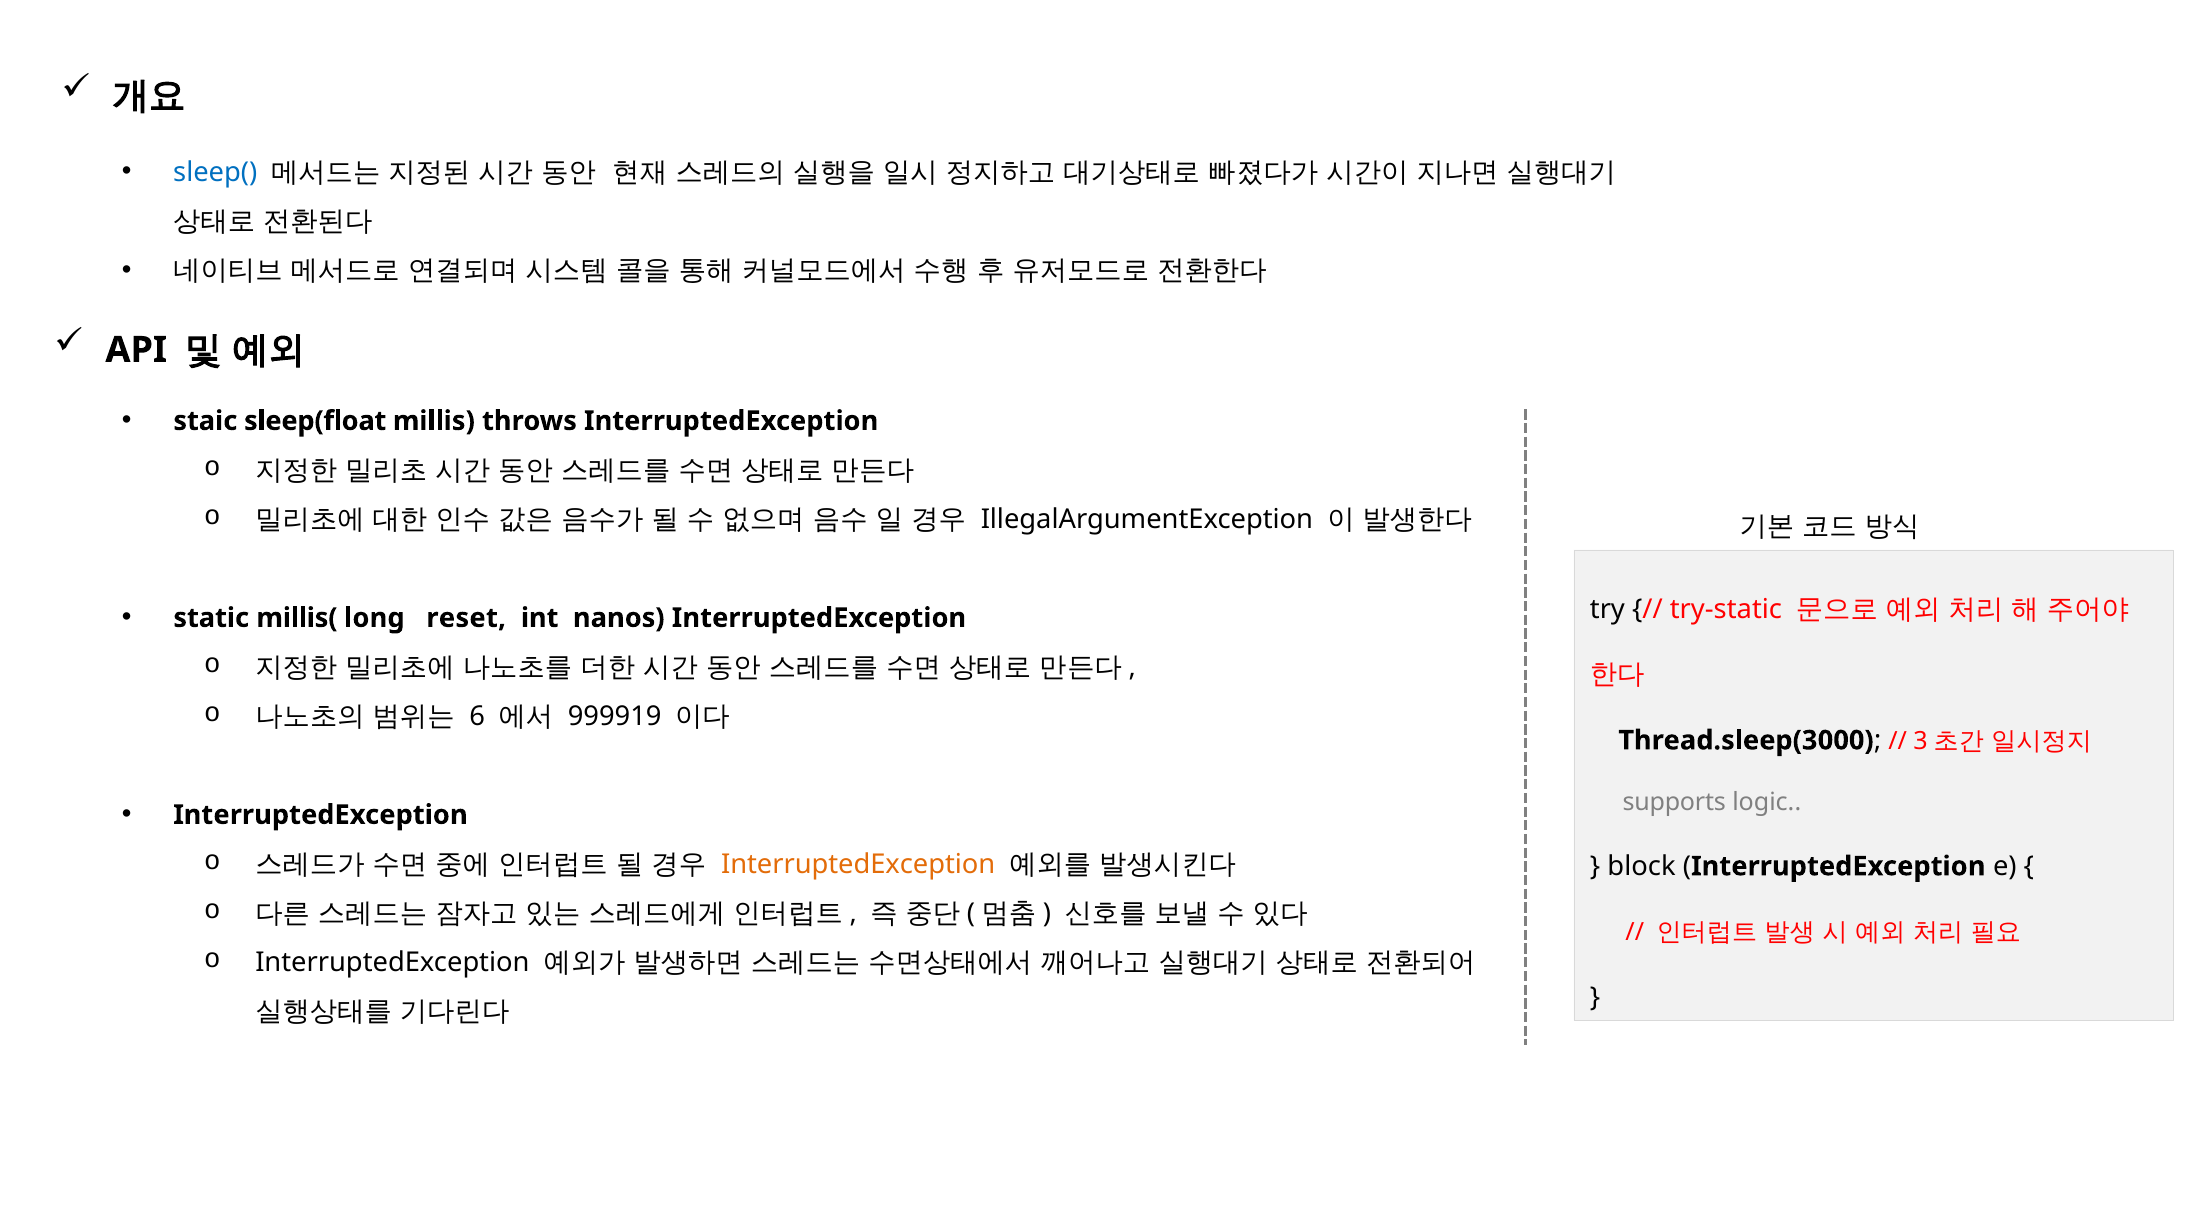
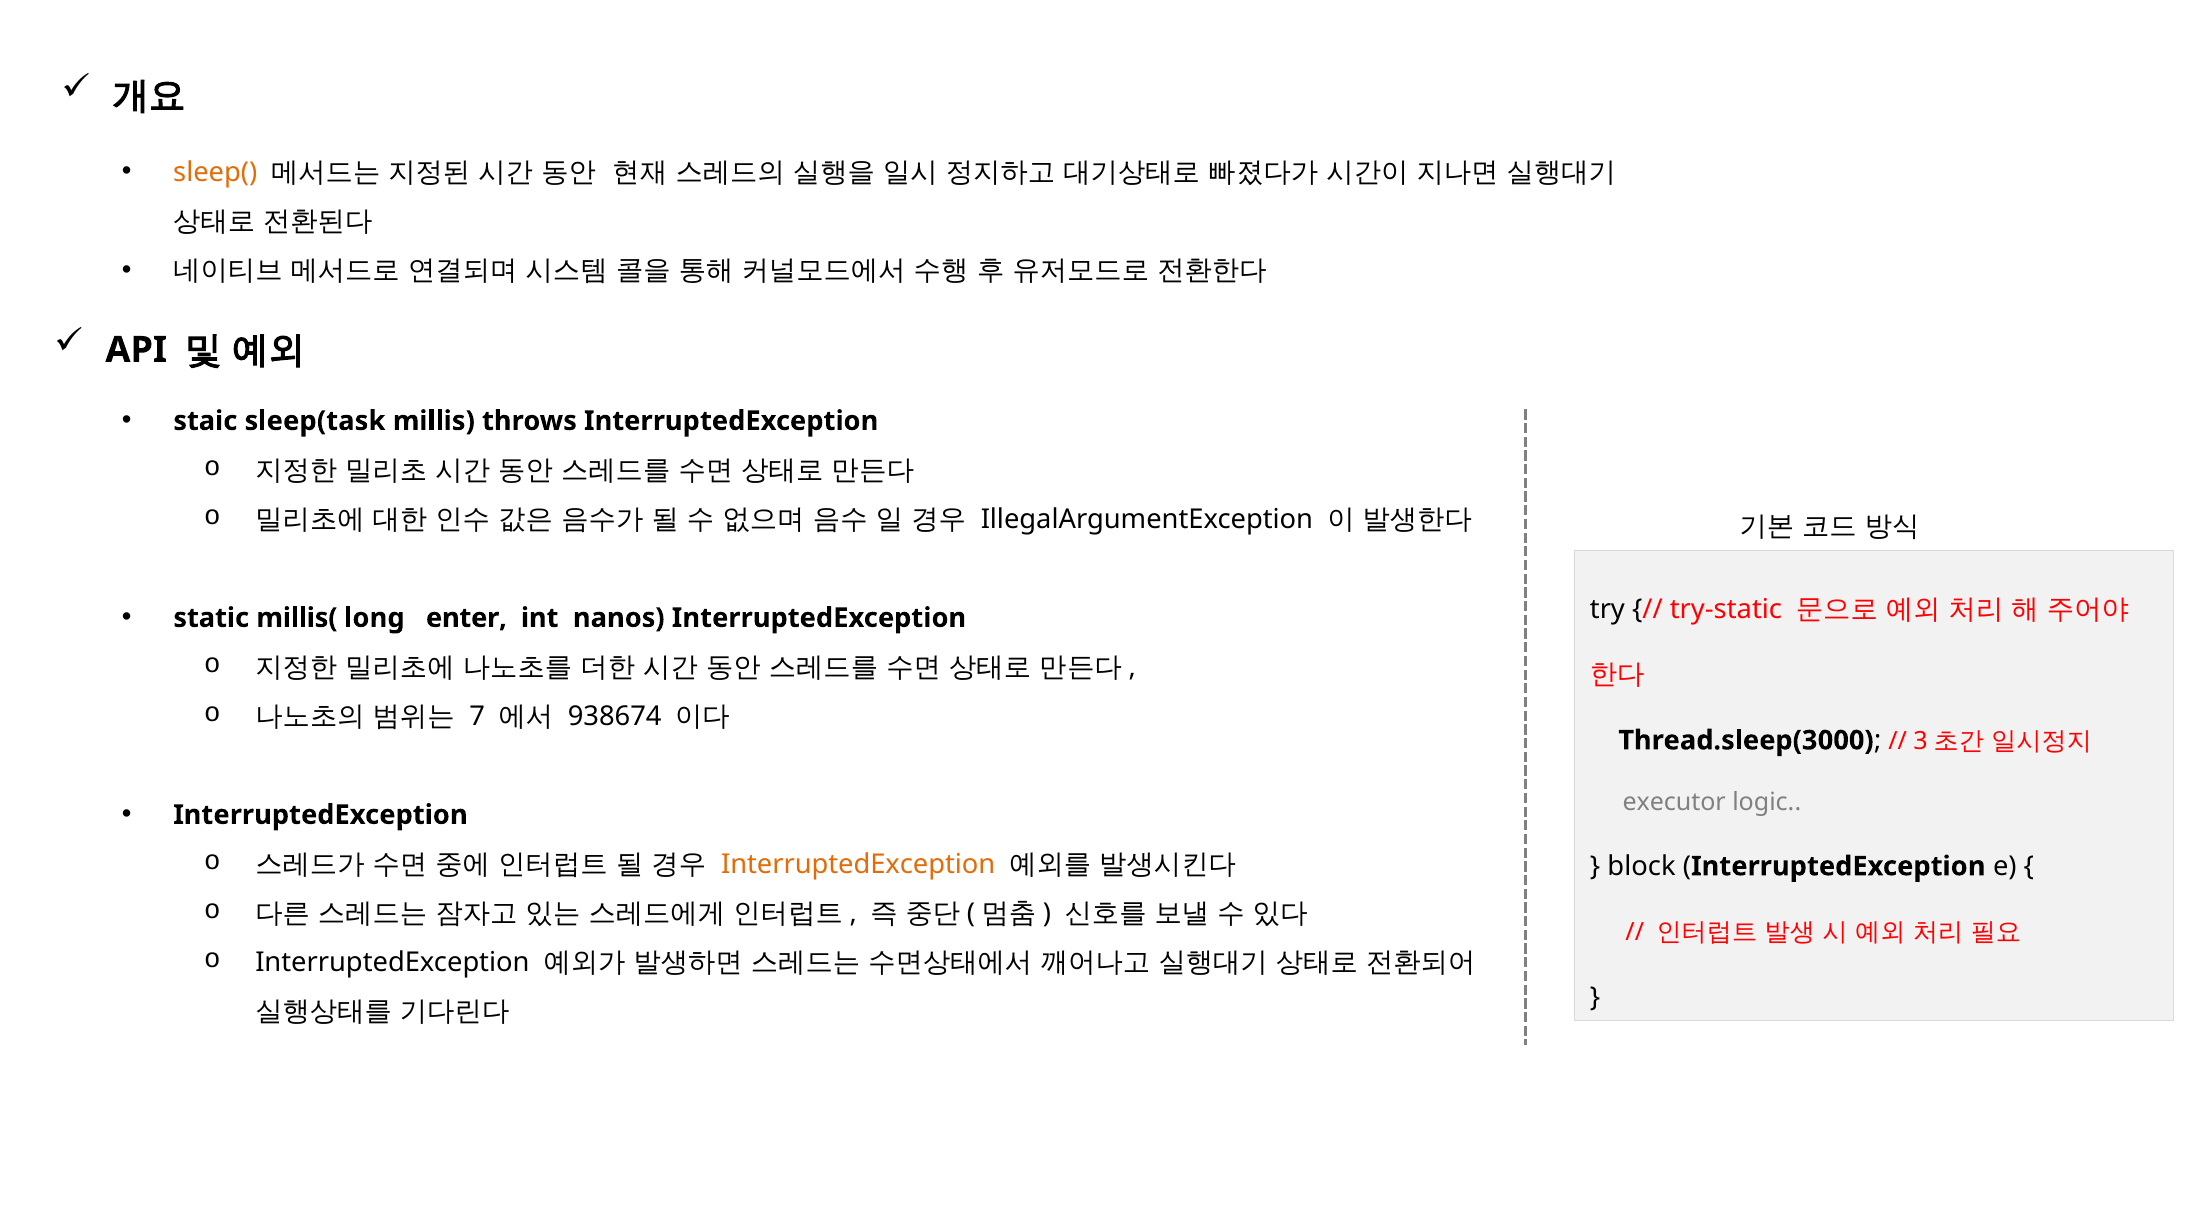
sleep( colour: blue -> orange (215, 172)
sleep(float: sleep(float -> sleep(task (315, 421)
reset: reset -> enter (466, 618)
6: 6 -> 7 (477, 716)
999919: 999919 -> 938674 (615, 716)
supports: supports -> executor (1674, 802)
